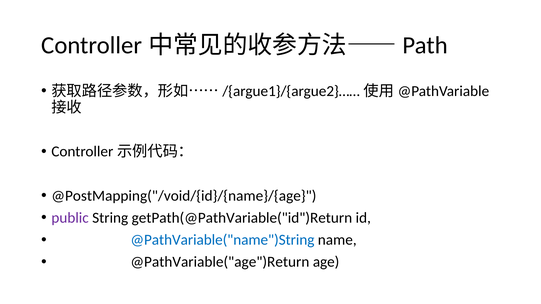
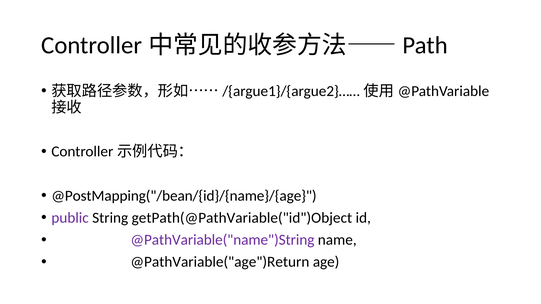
@PostMapping("/void/{id}/{name}/{age: @PostMapping("/void/{id}/{name}/{age -> @PostMapping("/bean/{id}/{name}/{age (184, 196)
getPath(@PathVariable("id")Return: getPath(@PathVariable("id")Return -> getPath(@PathVariable("id")Object (242, 218)
@PathVariable("name")String colour: blue -> purple (222, 240)
